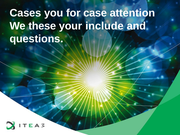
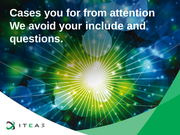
case: case -> from (95, 13)
these: these -> avoid (42, 26)
